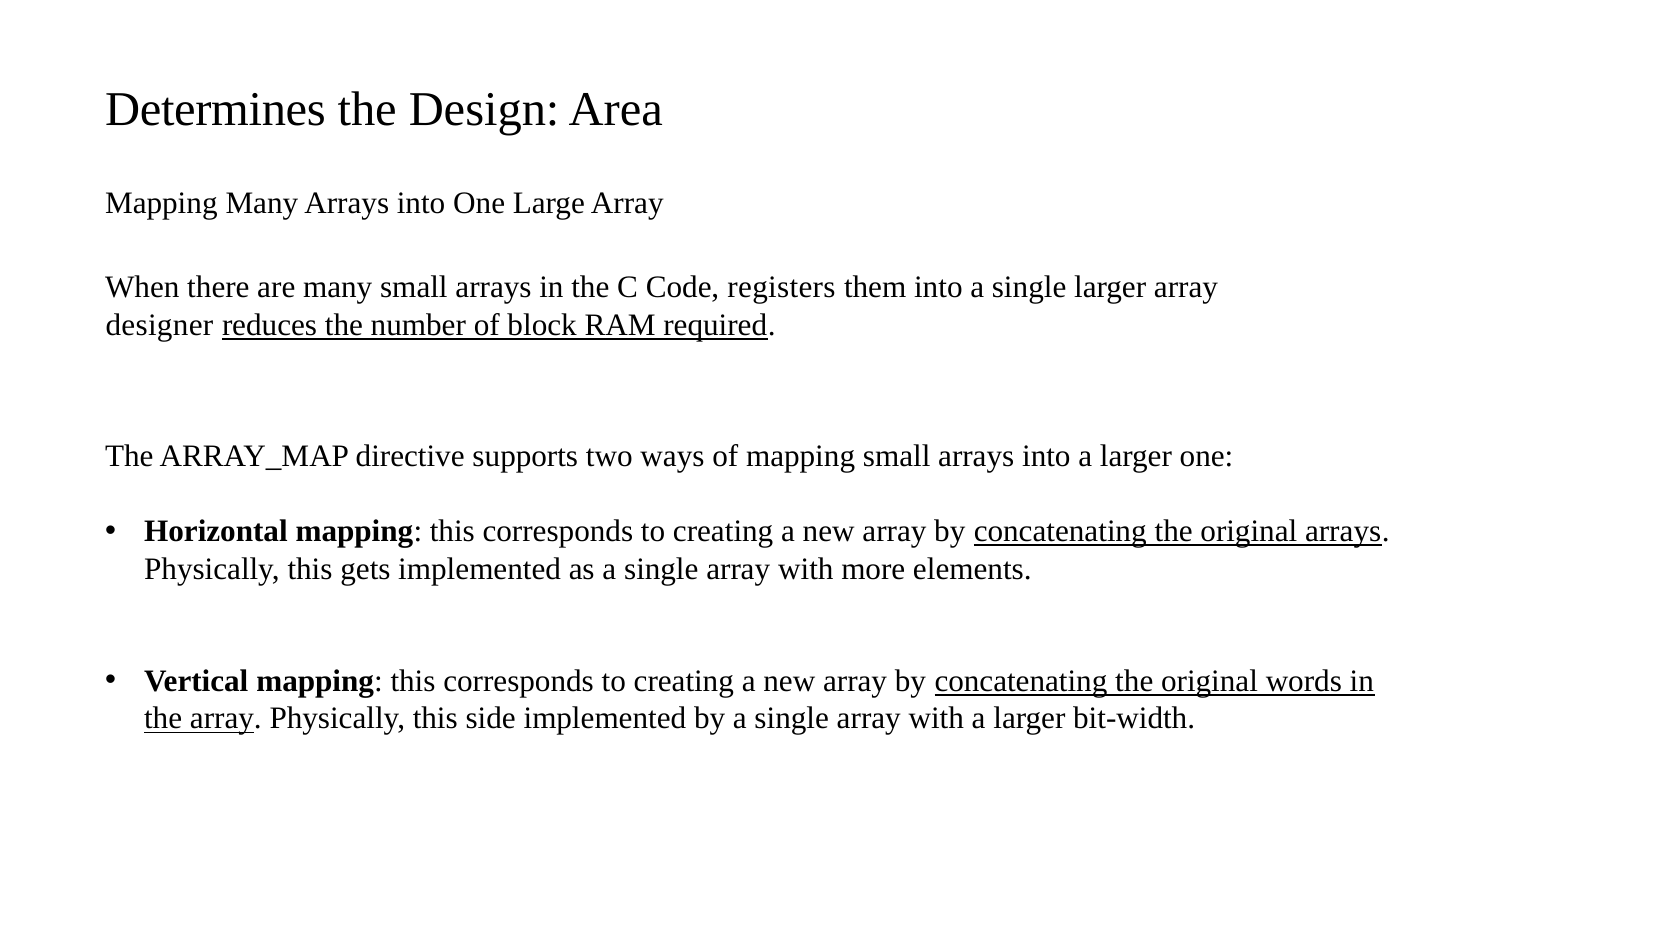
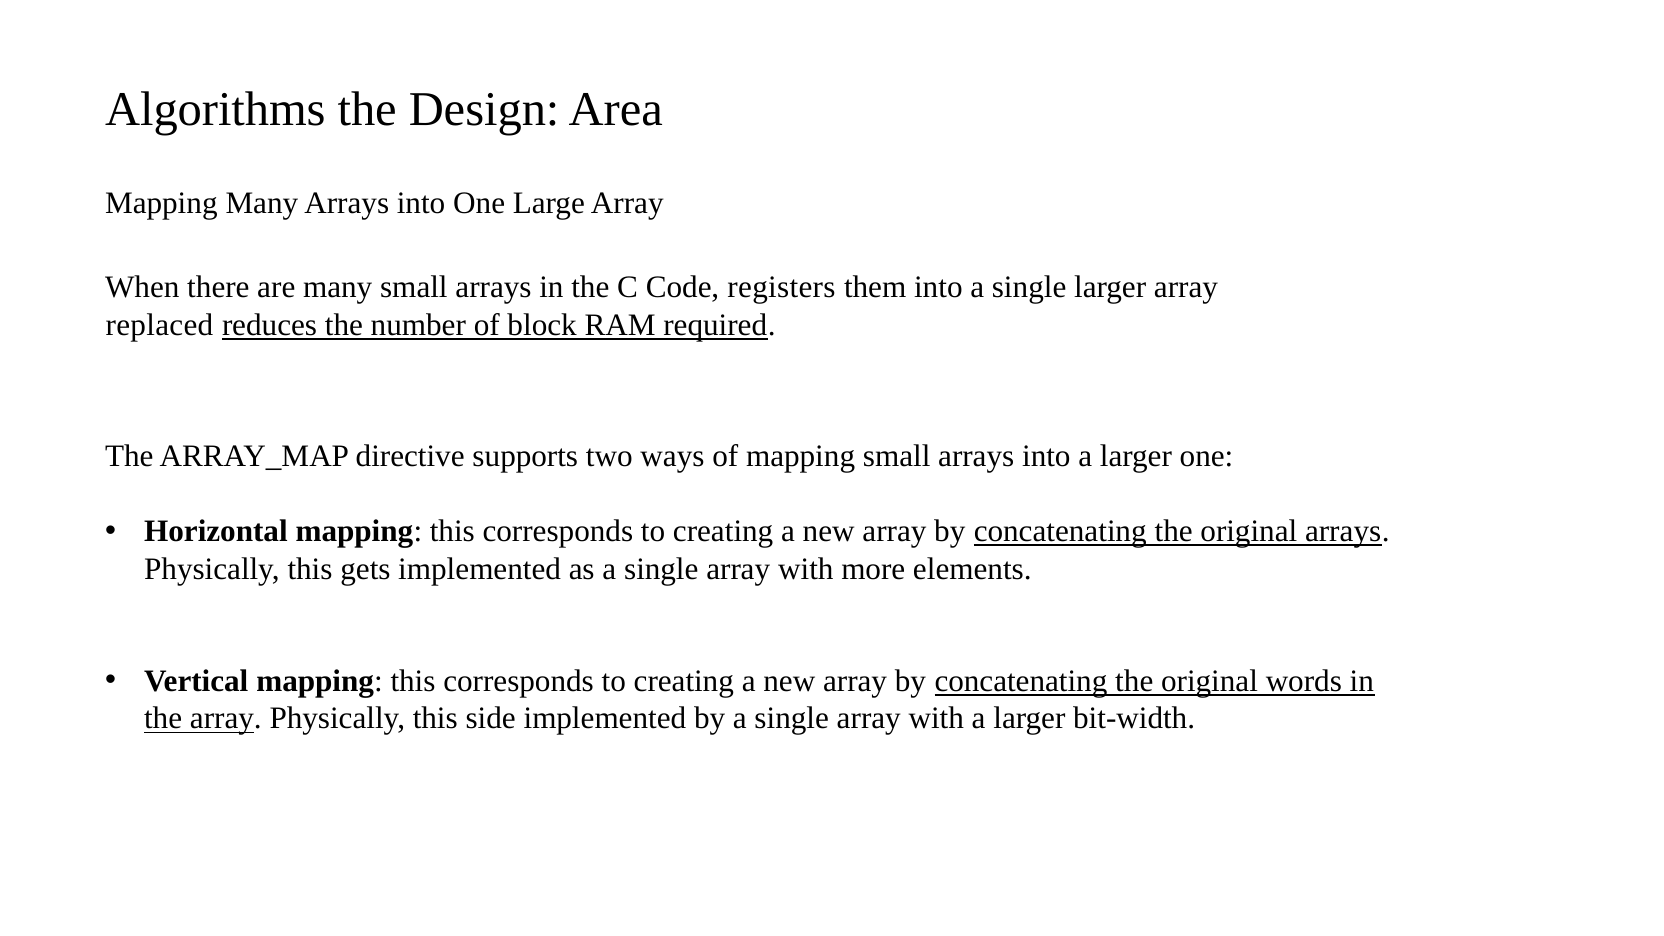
Determines: Determines -> Algorithms (215, 109)
designer: designer -> replaced (159, 325)
